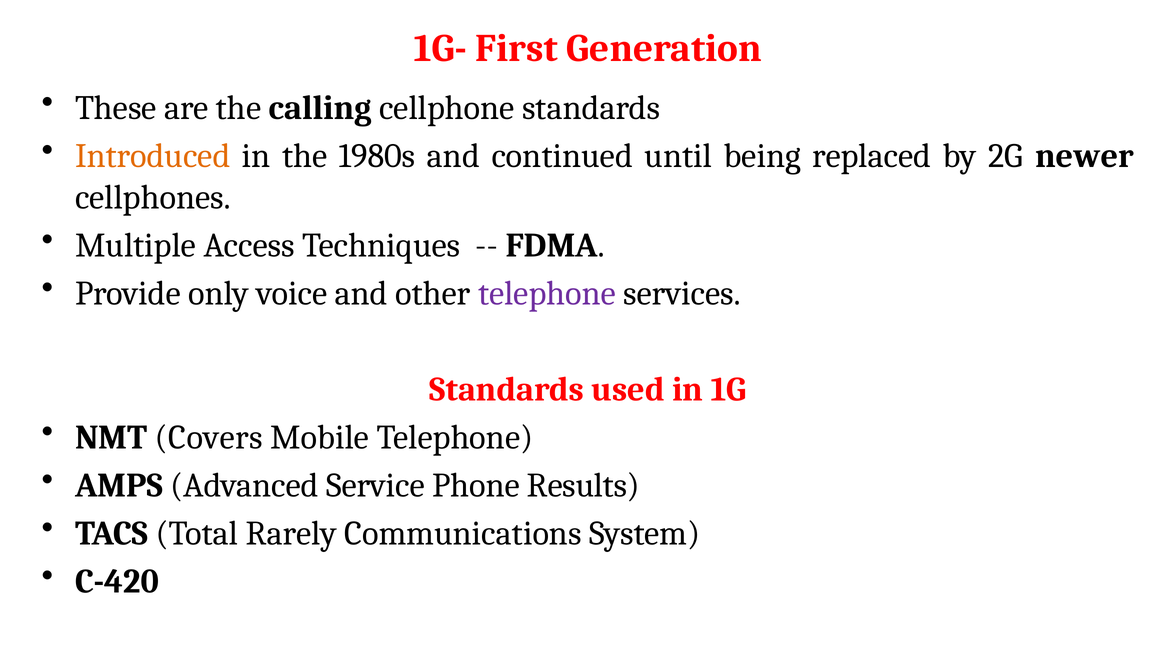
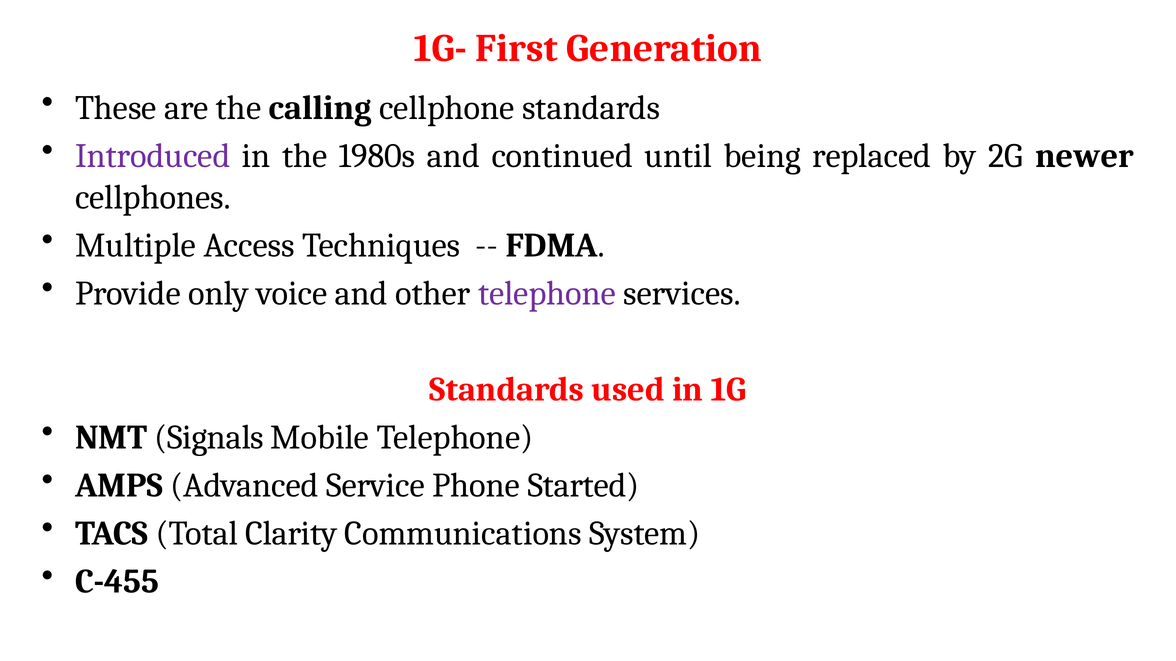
Introduced colour: orange -> purple (153, 156)
Covers: Covers -> Signals (209, 438)
Results: Results -> Started (583, 486)
Rarely: Rarely -> Clarity (291, 534)
C-420: C-420 -> C-455 (117, 582)
